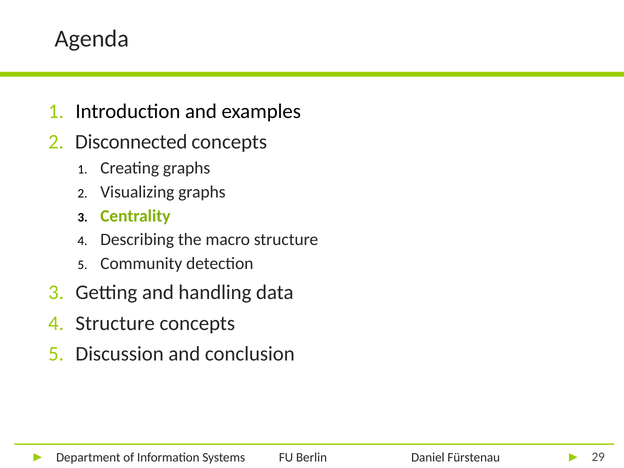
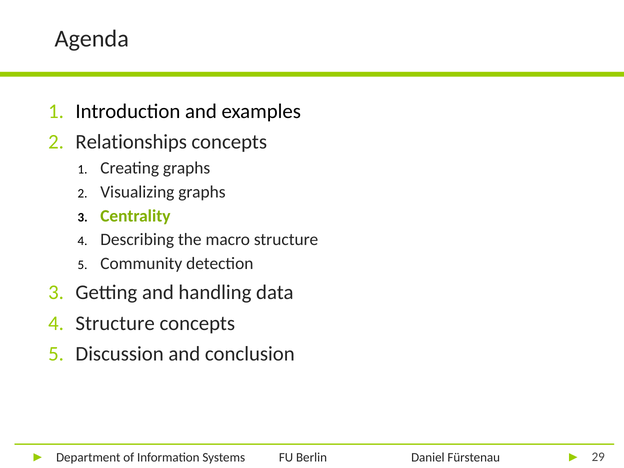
Disconnected: Disconnected -> Relationships (131, 142)
